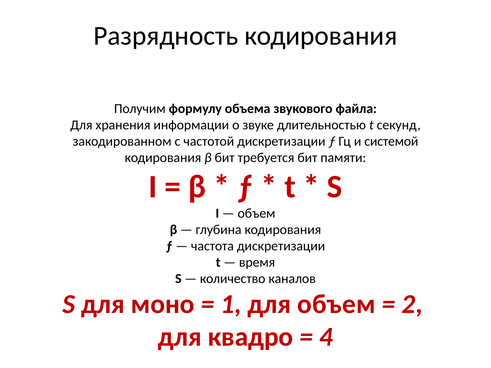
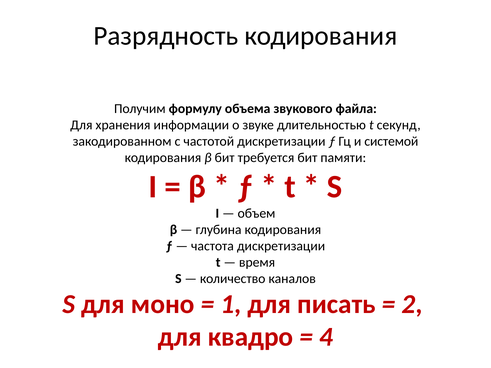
для объем: объем -> писать (336, 304)
